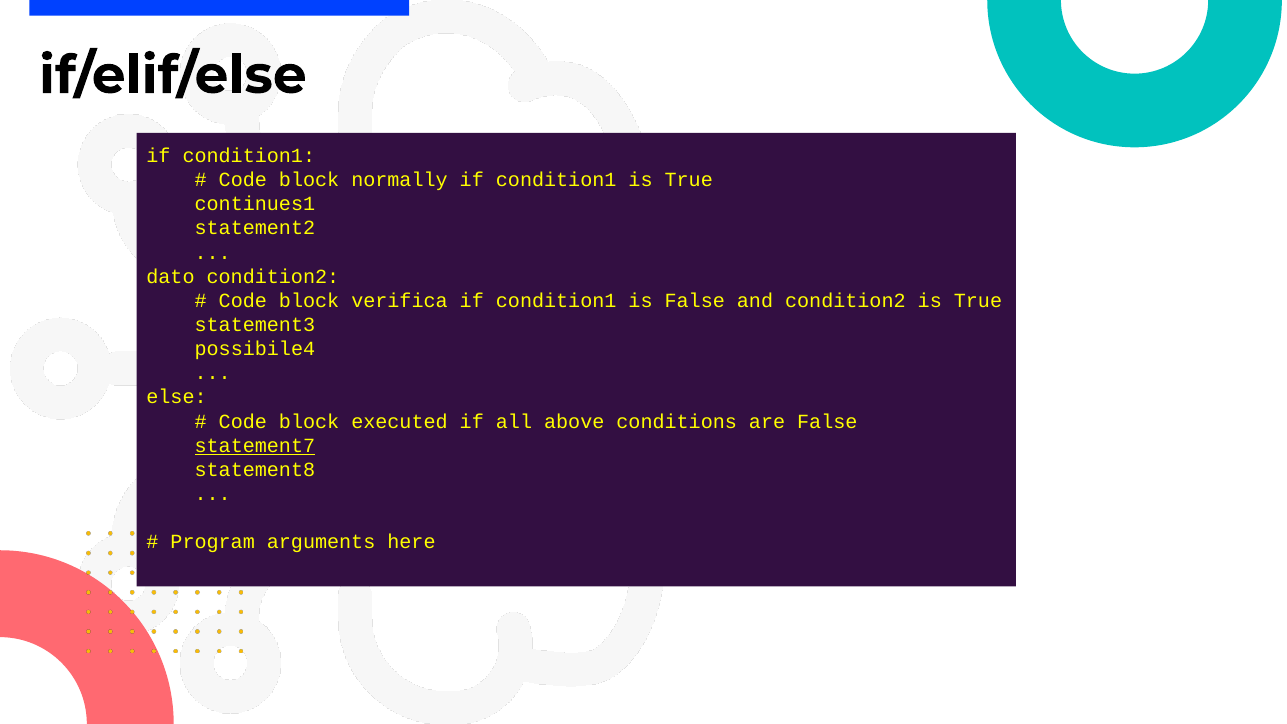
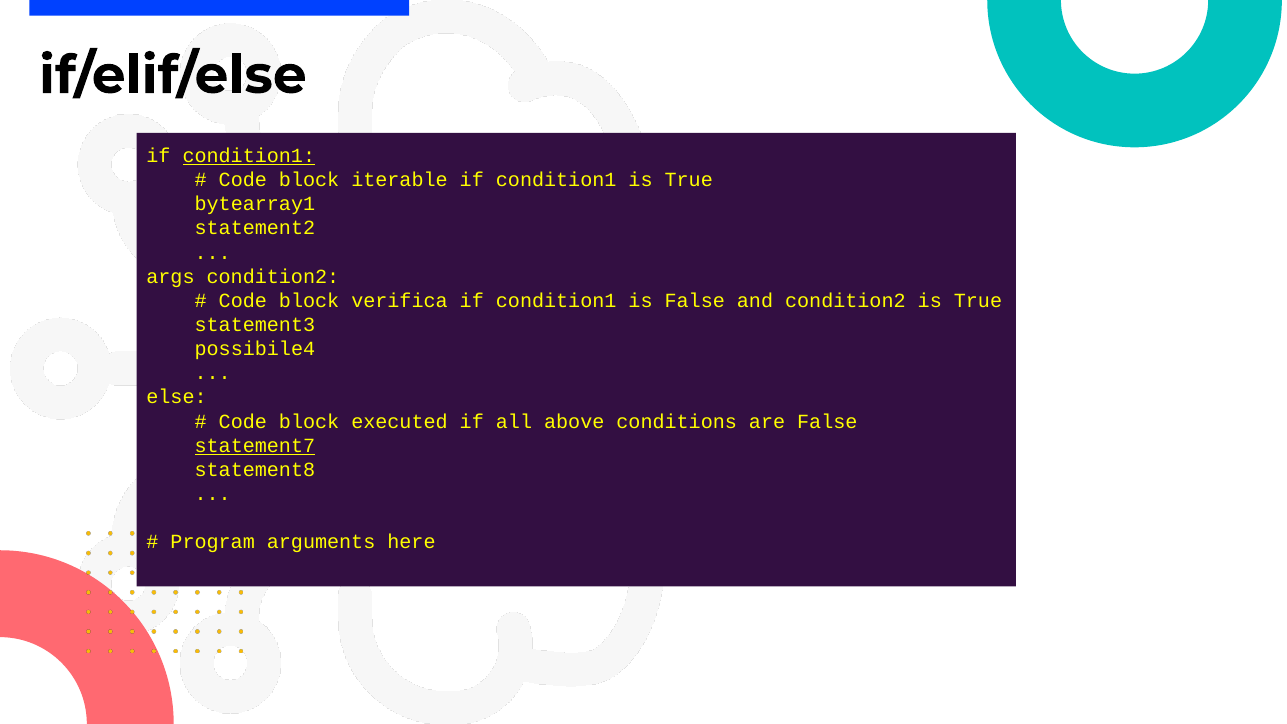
condition1 underline: none -> present (249, 156)
normally: normally -> iterable (399, 180)
continues1: continues1 -> bytearray1 (255, 204)
dato: dato -> args (170, 277)
